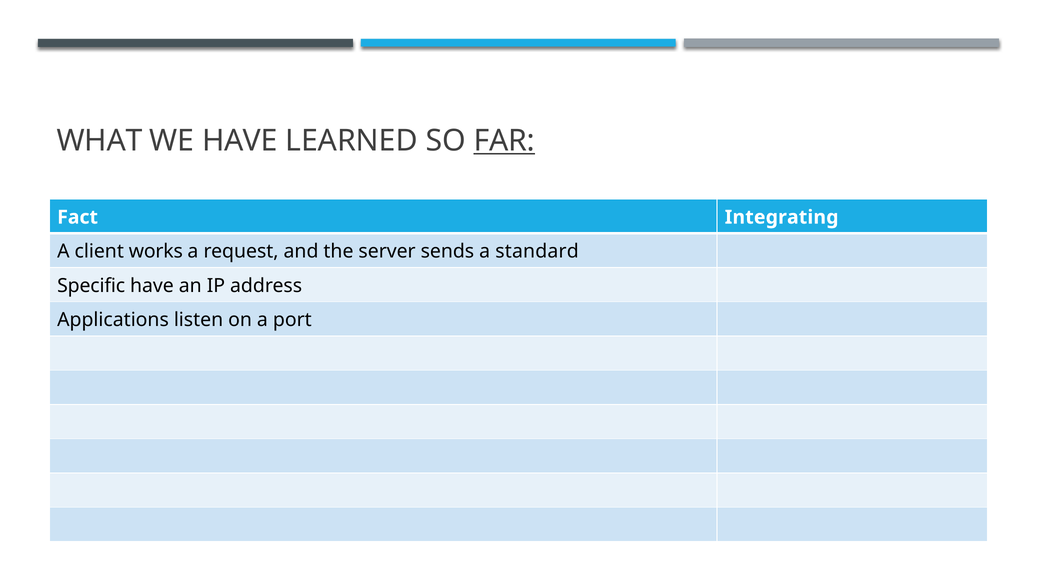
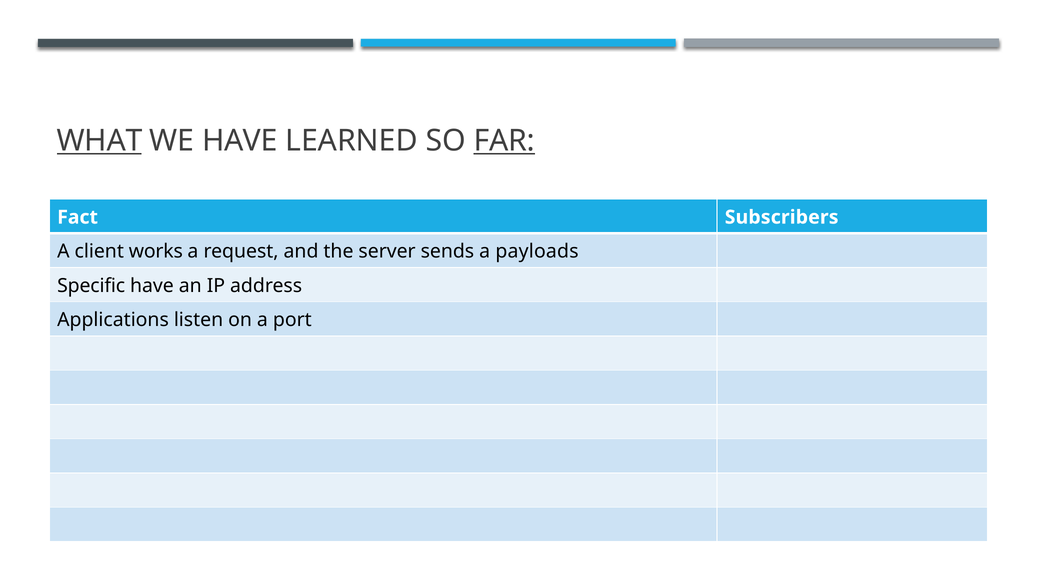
WHAT underline: none -> present (100, 141)
Integrating: Integrating -> Subscribers (782, 217)
standard: standard -> payloads (537, 252)
